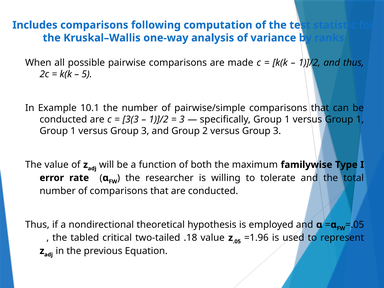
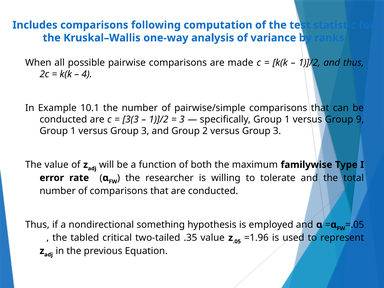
5: 5 -> 4 (87, 74)
versus Group 1: 1 -> 9 (360, 120)
theoretical: theoretical -> something (161, 225)
.18: .18 -> .35 (190, 238)
